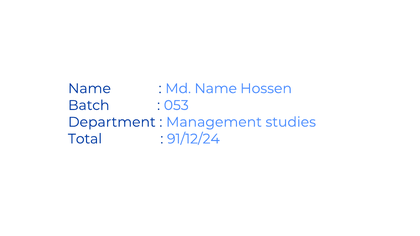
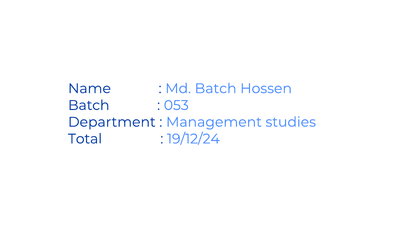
Md Name: Name -> Batch (216, 89)
91/12/24: 91/12/24 -> 19/12/24 (193, 139)
